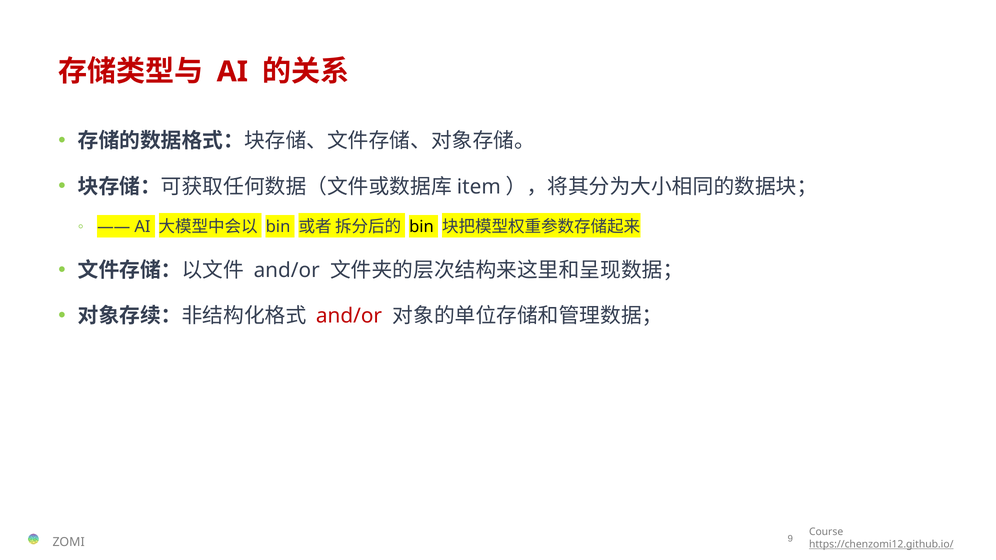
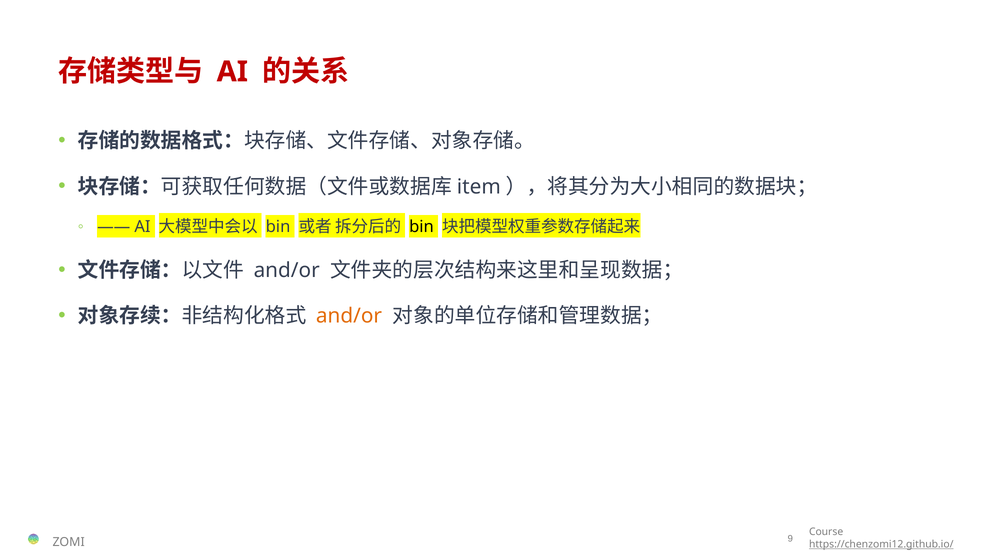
and/or colour: red -> orange (349, 316)
